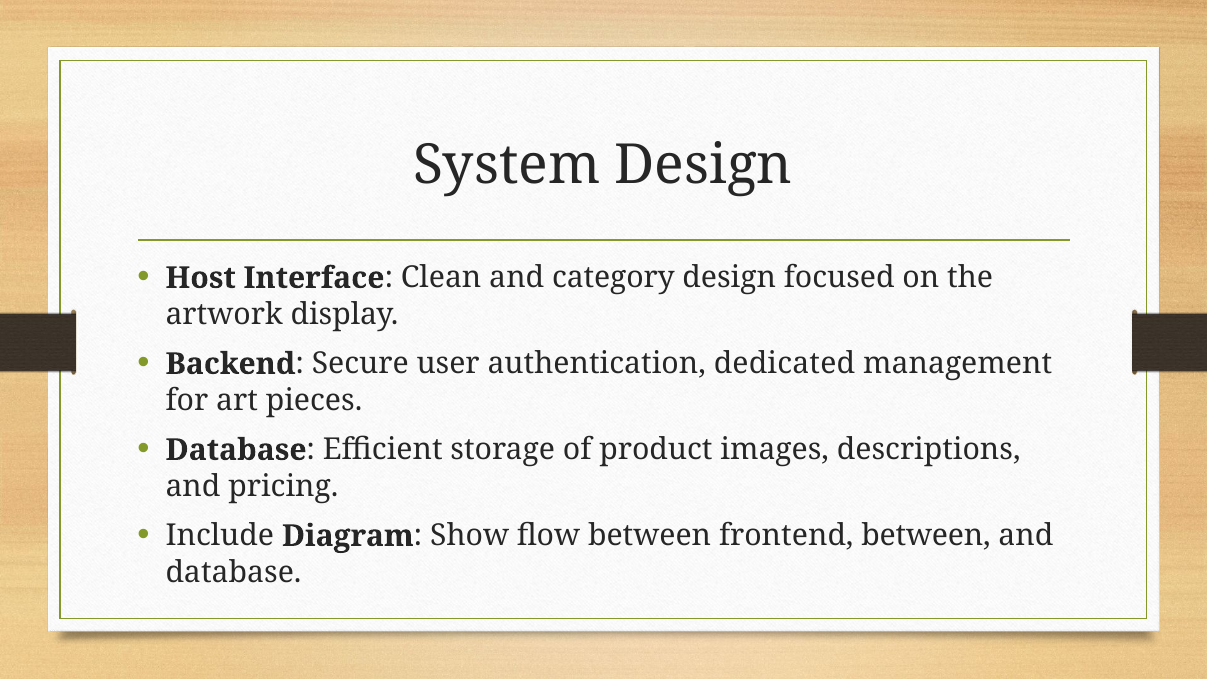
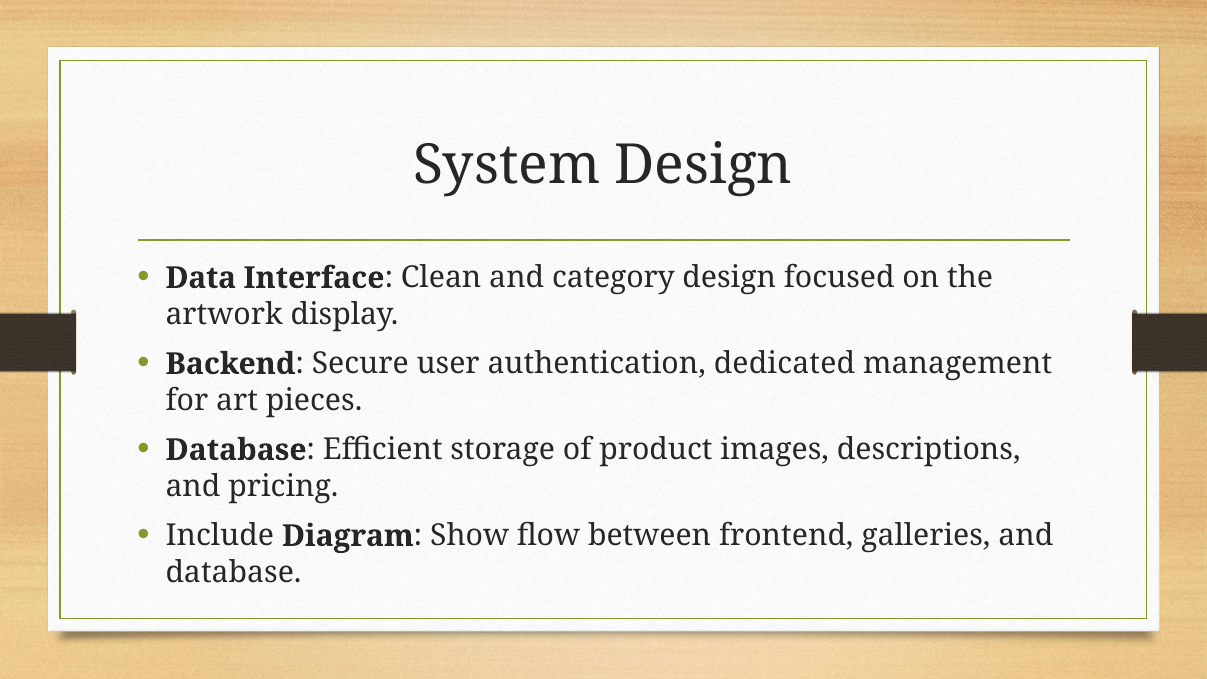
Host: Host -> Data (201, 278)
frontend between: between -> galleries (926, 536)
